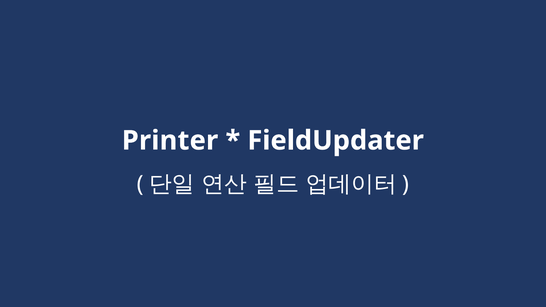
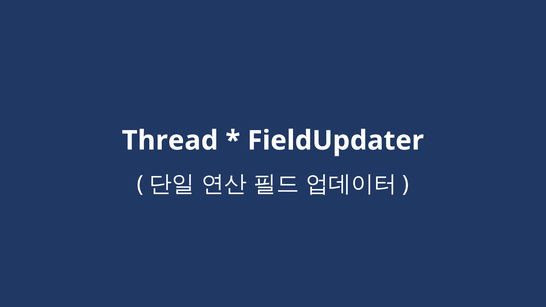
Printer: Printer -> Thread (170, 141)
